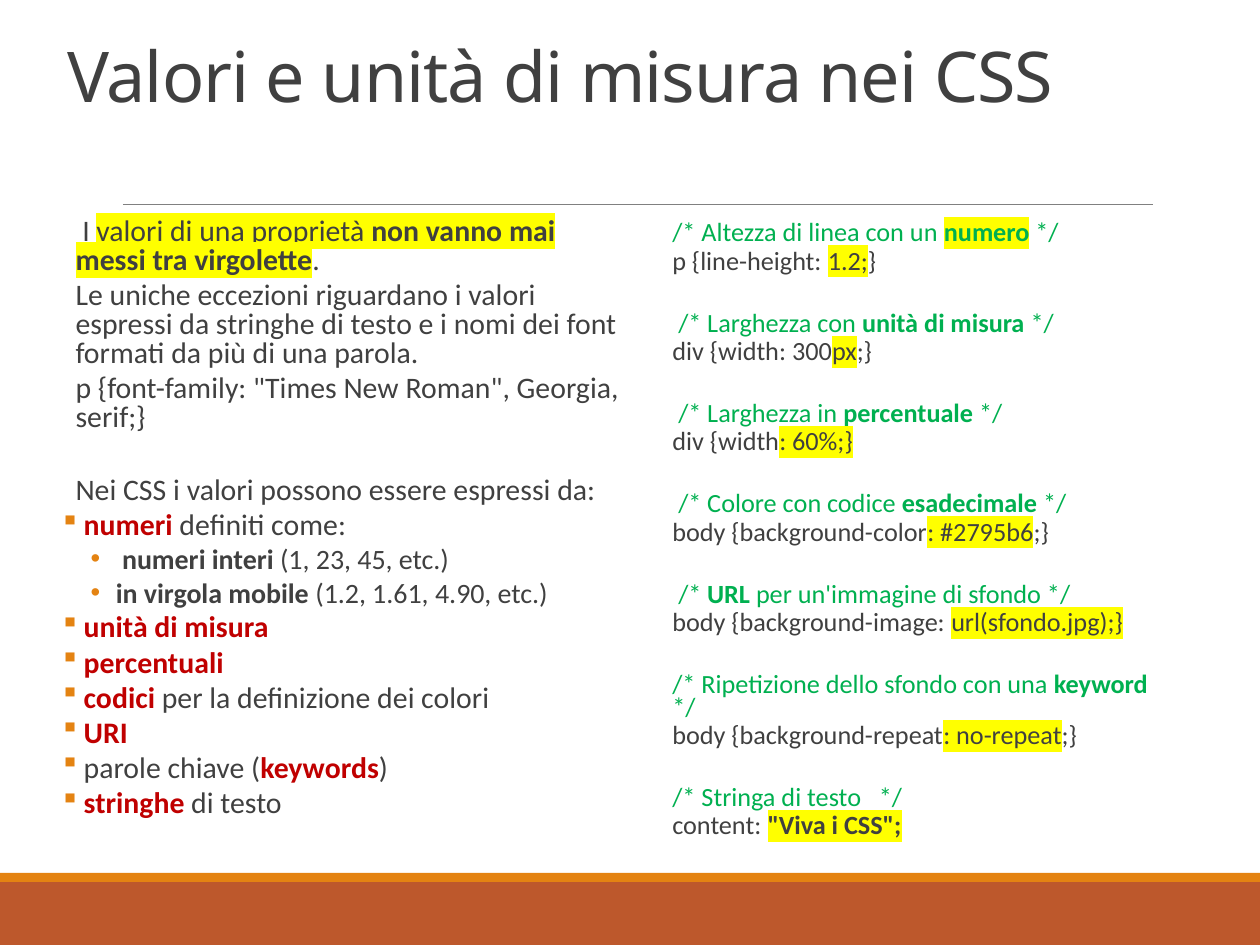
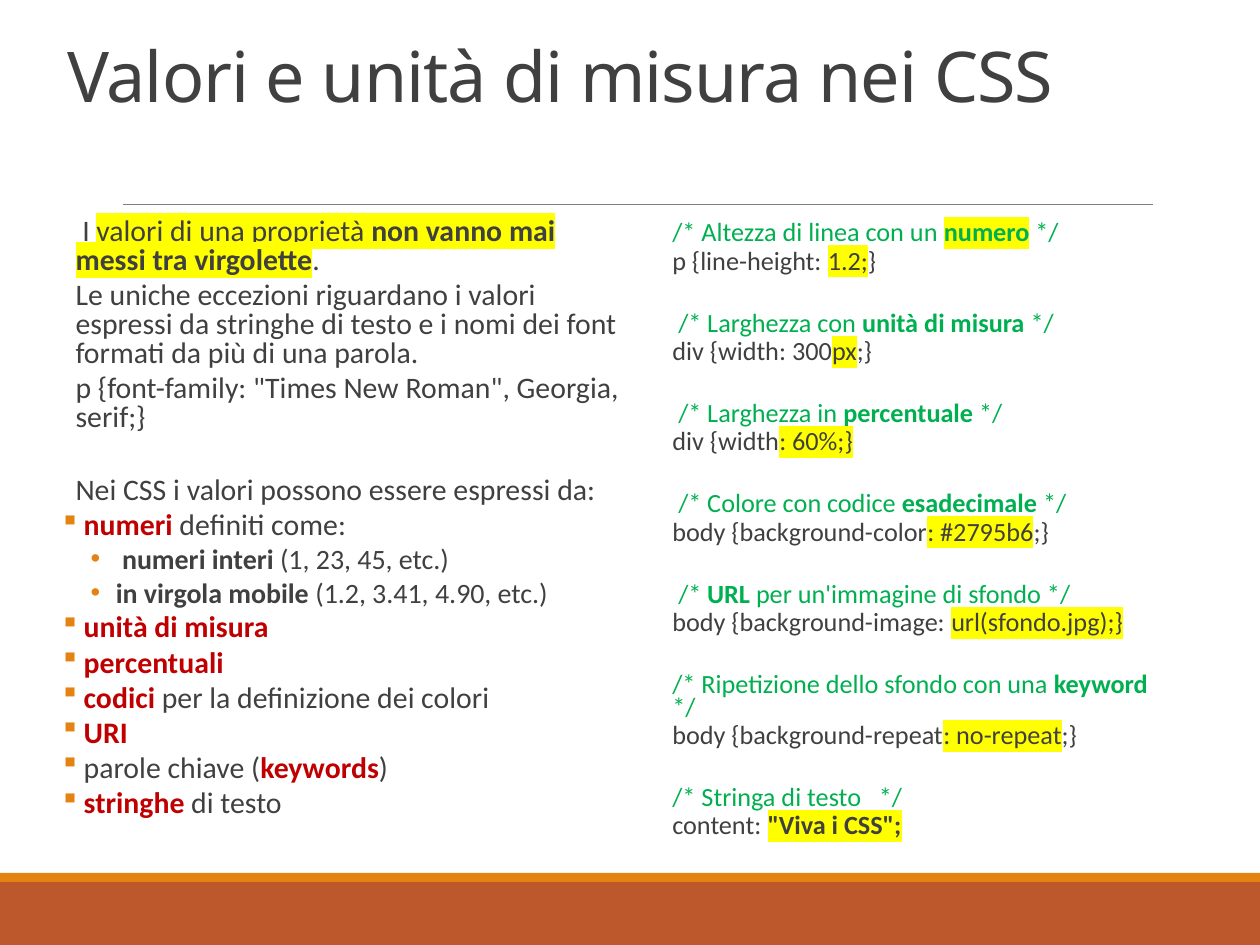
1.61: 1.61 -> 3.41 (400, 594)
